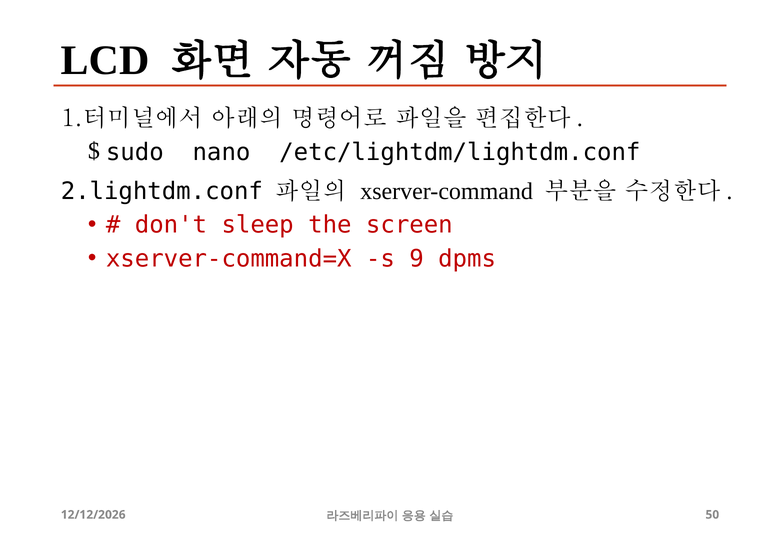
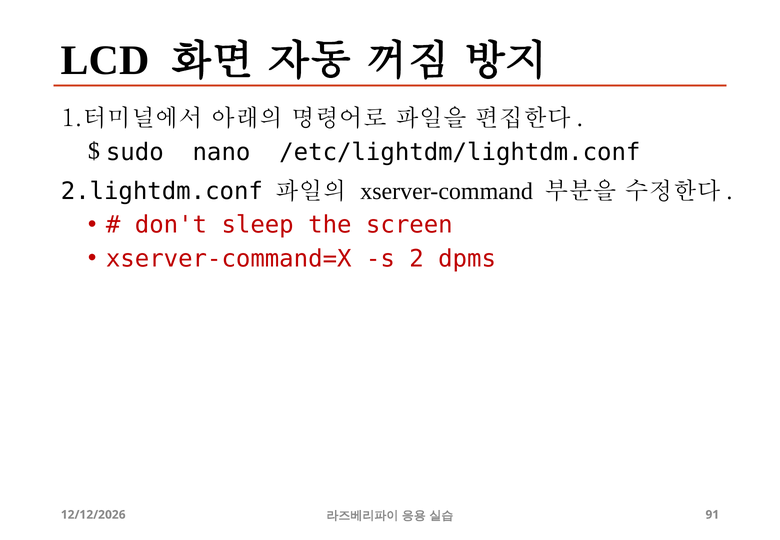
9: 9 -> 2 (417, 259)
50: 50 -> 91 (712, 515)
